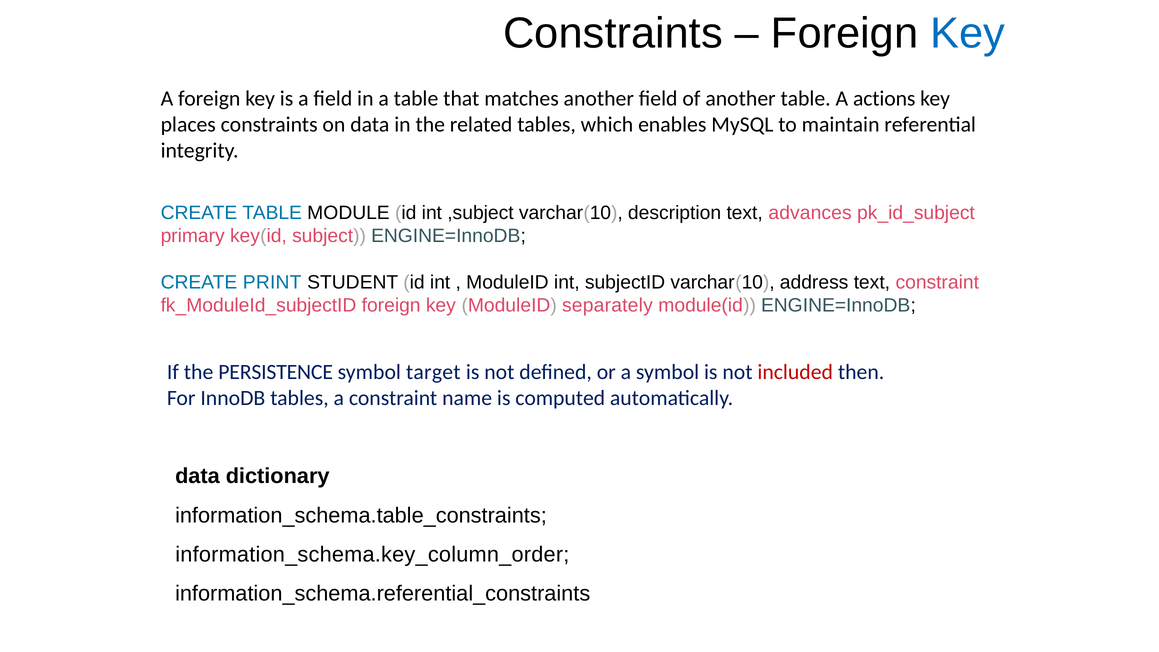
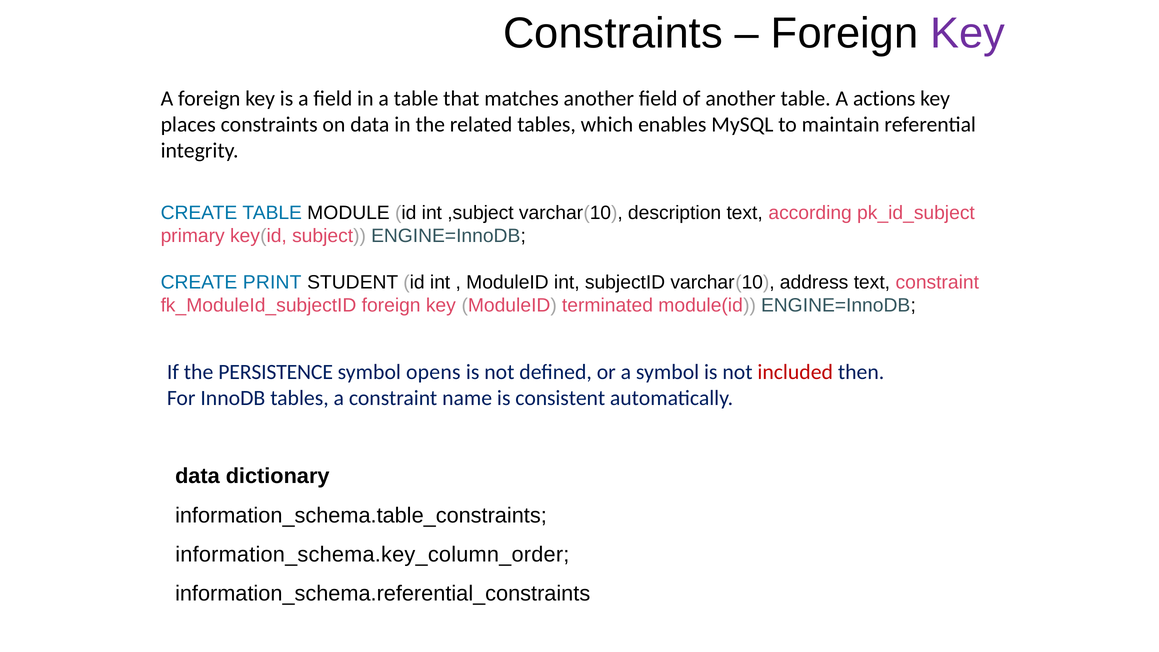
Key colour: blue -> purple (968, 33)
advances: advances -> according (810, 213)
separately: separately -> terminated (608, 305)
target: target -> opens (433, 372)
computed: computed -> consistent (560, 398)
